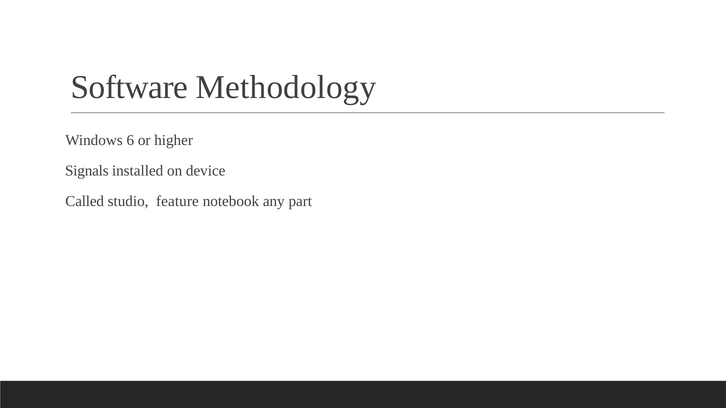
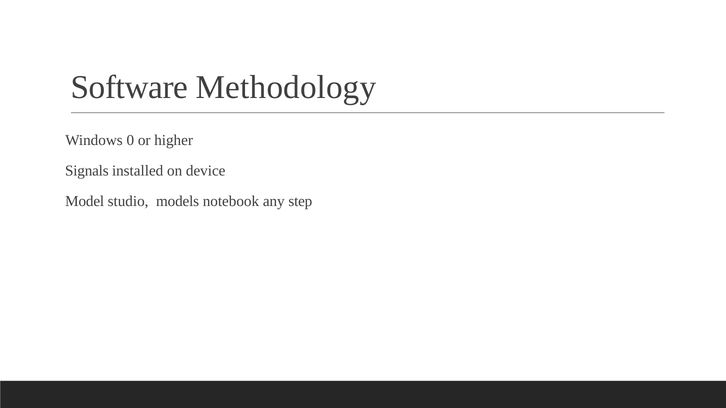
6: 6 -> 0 (130, 140)
Called: Called -> Model (85, 201)
feature: feature -> models (178, 201)
part: part -> step (300, 201)
